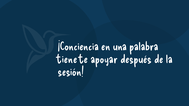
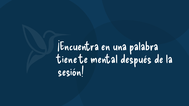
¡Conciencia: ¡Conciencia -> ¡Encuentra (78, 47)
apoyar: apoyar -> mental (104, 59)
